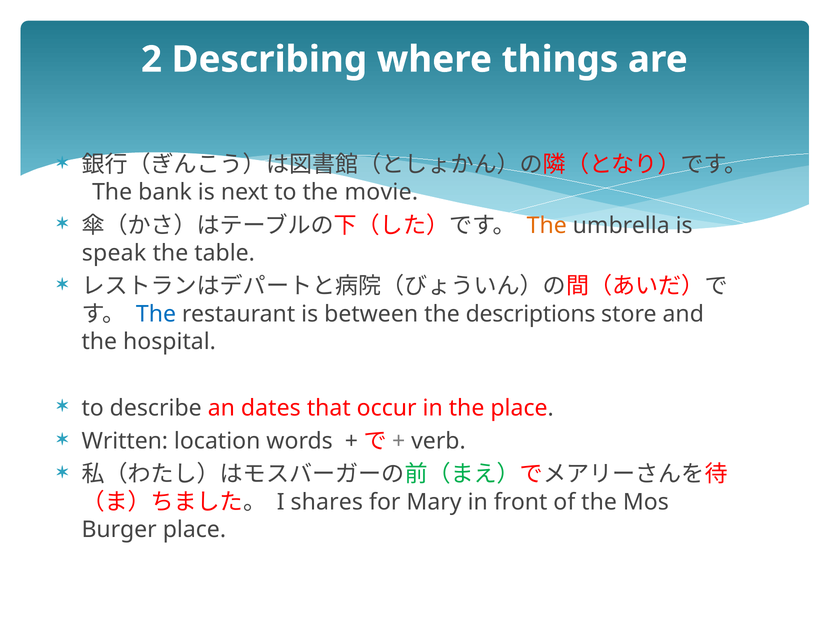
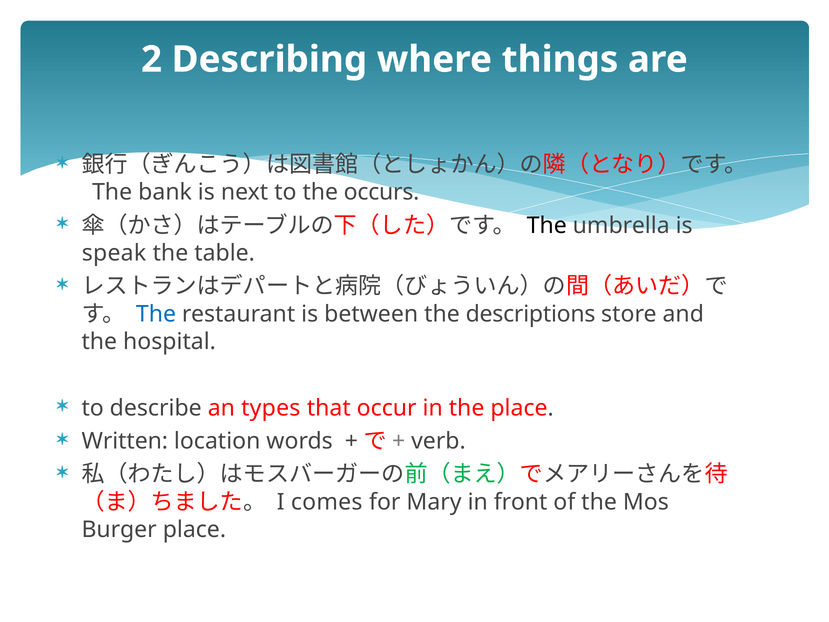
movie: movie -> occurs (382, 192)
The colour: orange -> black (547, 225)
dates: dates -> types (271, 408)
shares: shares -> comes (327, 502)
